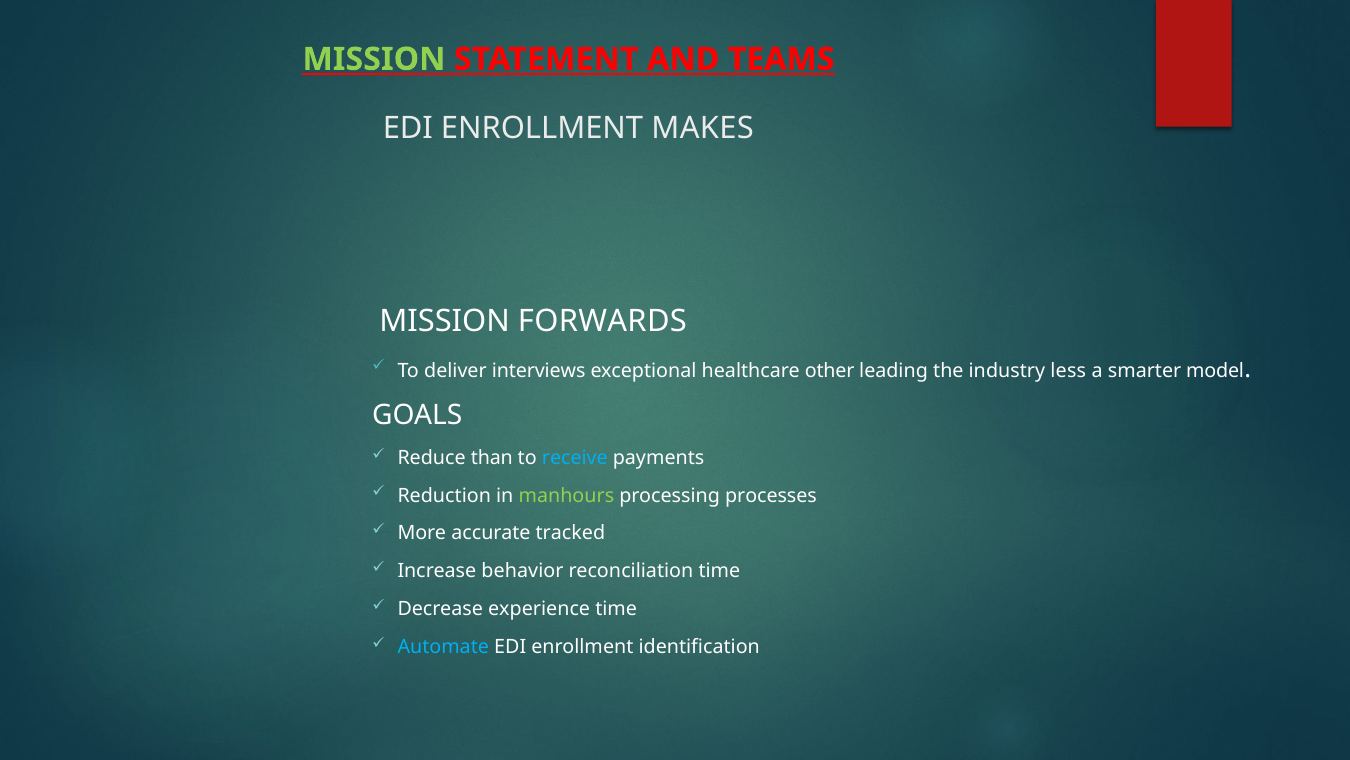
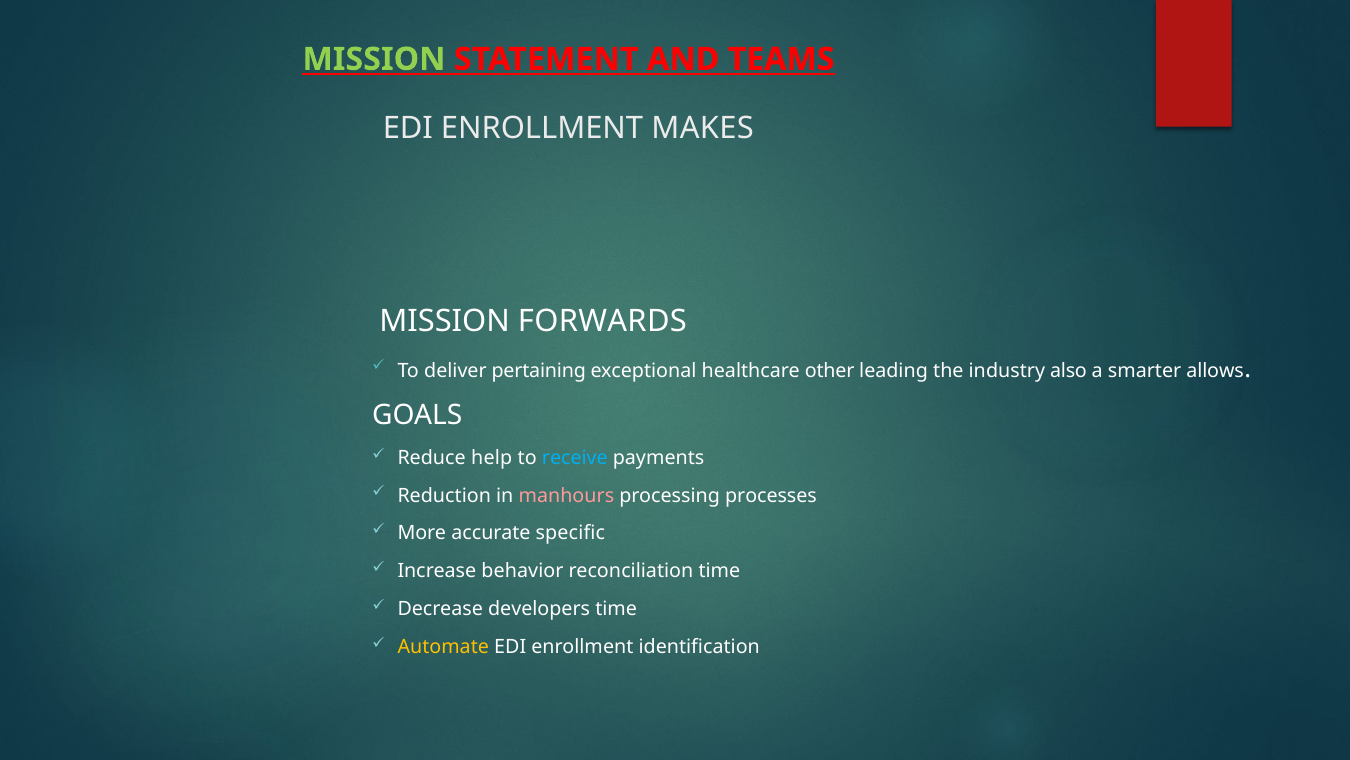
interviews: interviews -> pertaining (539, 371)
less: less -> also (1068, 371)
model: model -> allows (1215, 371)
than: than -> help (492, 457)
manhours colour: light green -> pink (566, 495)
tracked: tracked -> specific (570, 533)
experience: experience -> developers (539, 608)
Automate colour: light blue -> yellow (443, 646)
